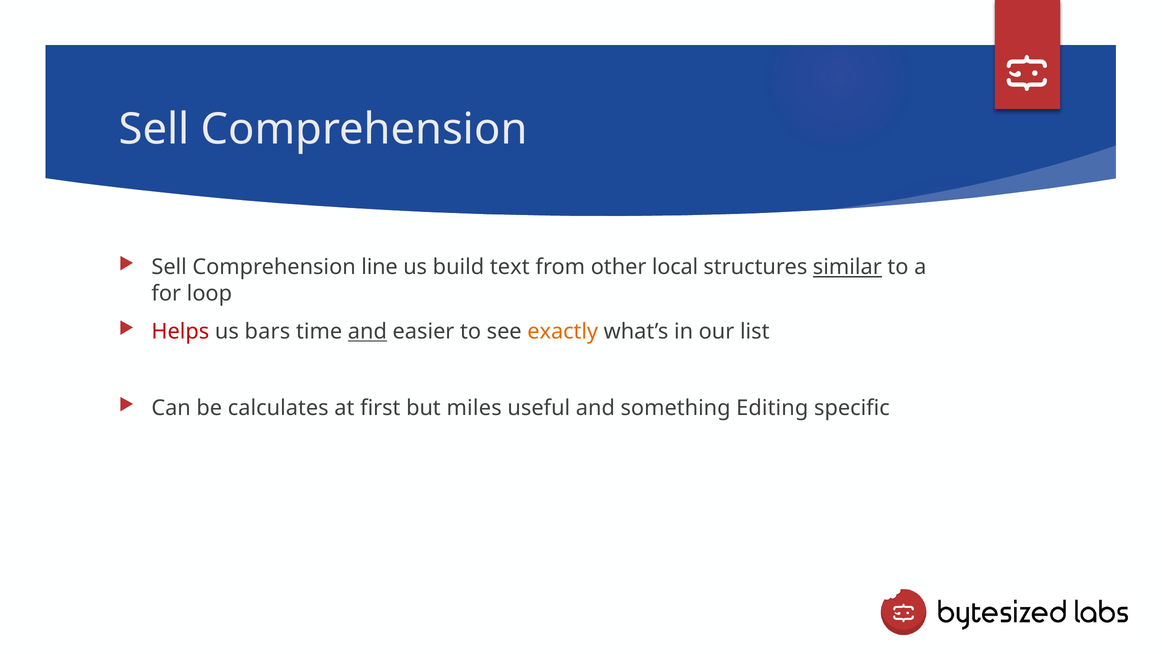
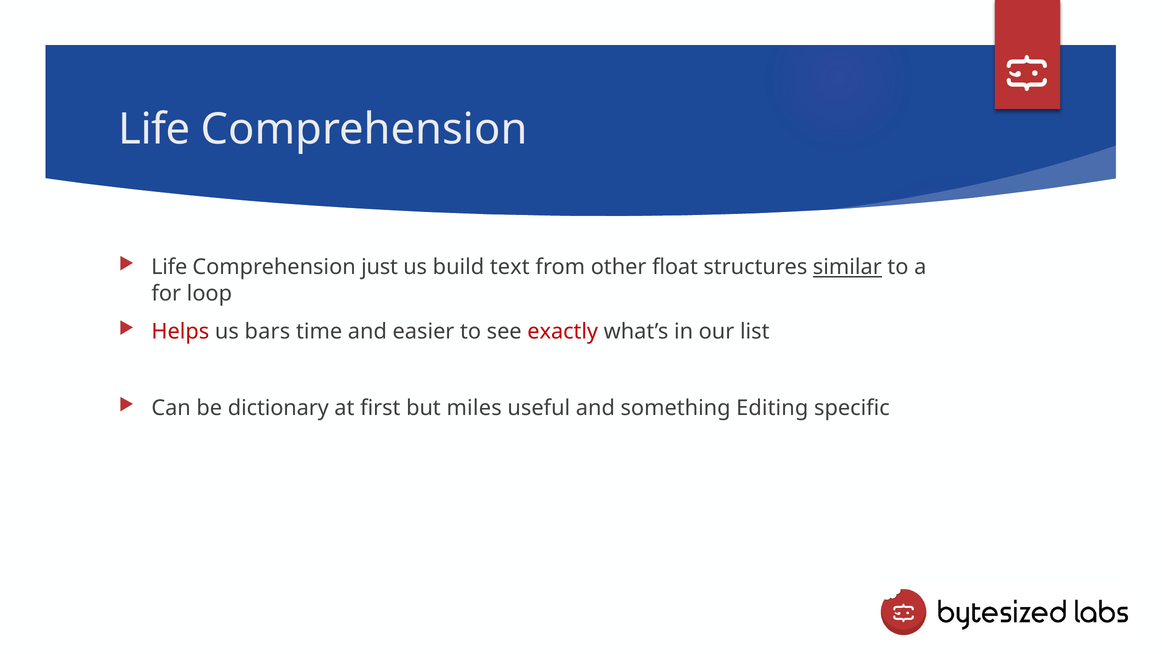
Sell: Sell -> Life (154, 130)
Sell: Sell -> Life (169, 267)
line: line -> just (380, 267)
local: local -> float (675, 267)
and underline: present -> none (367, 331)
exactly colour: orange -> red (563, 331)
calculates: calculates -> dictionary (278, 408)
